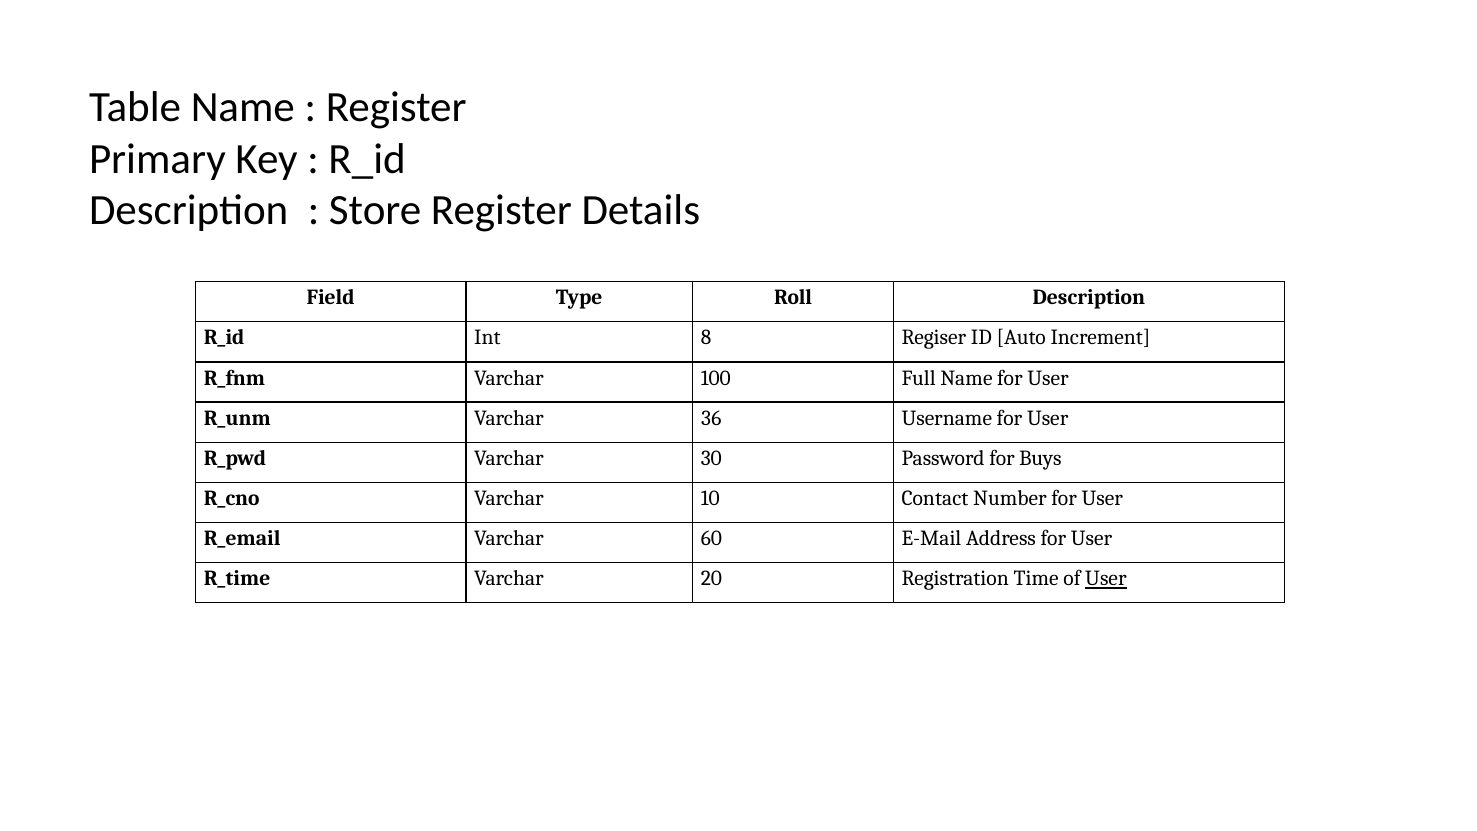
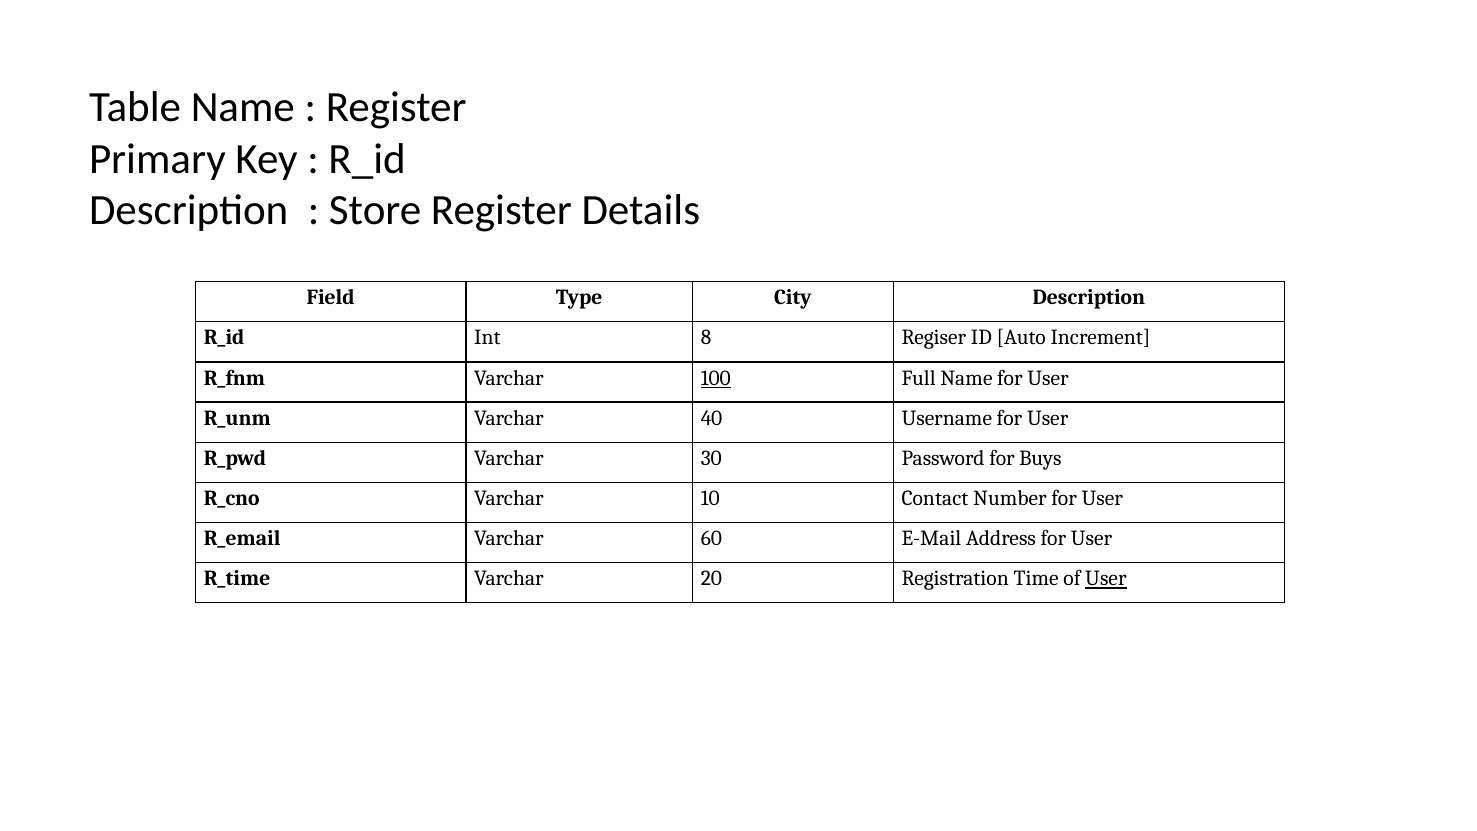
Roll: Roll -> City (793, 298)
100 underline: none -> present (716, 378)
36: 36 -> 40 (712, 418)
